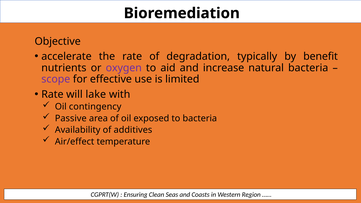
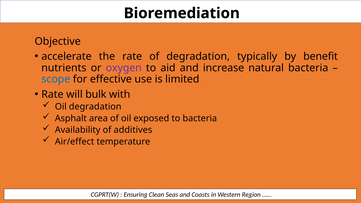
scope colour: purple -> blue (56, 79)
lake: lake -> bulk (96, 94)
Oil contingency: contingency -> degradation (95, 107)
Passive: Passive -> Asphalt (71, 118)
